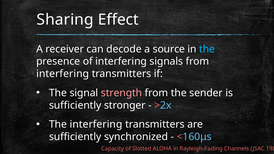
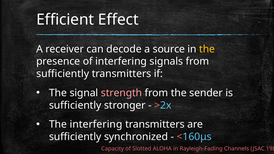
Sharing: Sharing -> Efficient (65, 20)
the colour: light blue -> yellow (207, 49)
interfering: interfering -> sufficiently (63, 74)
